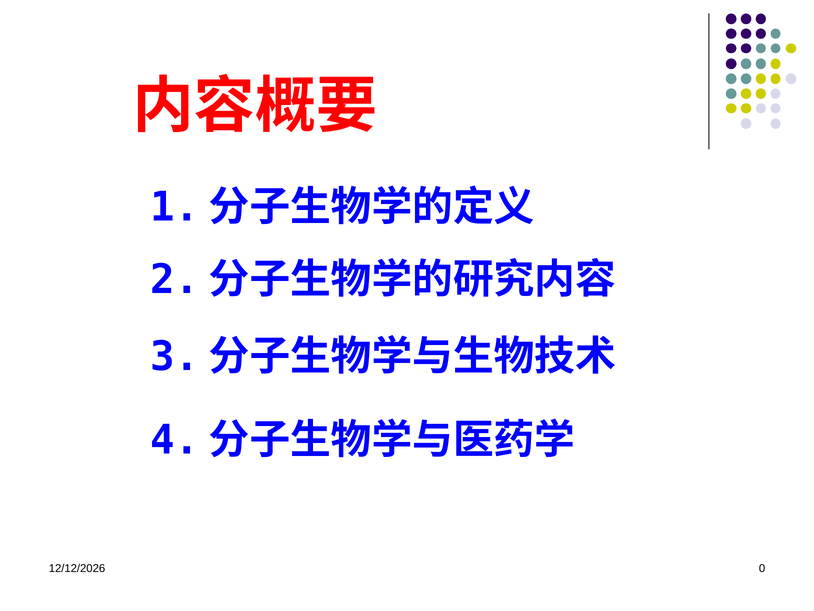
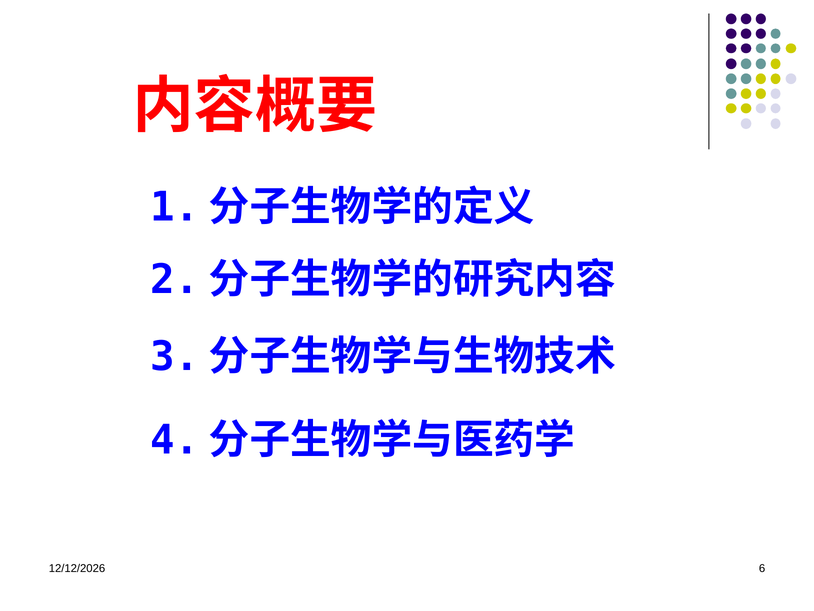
0: 0 -> 6 (762, 568)
